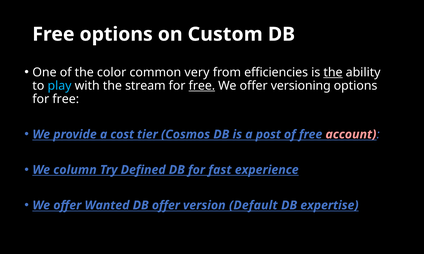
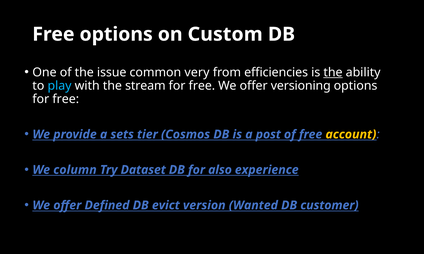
color: color -> issue (112, 72)
free underline: present -> none (202, 86)
cost: cost -> sets (122, 135)
account colour: pink -> yellow (351, 135)
Defined: Defined -> Dataset (143, 170)
fast: fast -> also (220, 170)
Wanted: Wanted -> Defined (107, 206)
DB offer: offer -> evict (166, 206)
Default: Default -> Wanted (253, 206)
expertise: expertise -> customer (329, 206)
